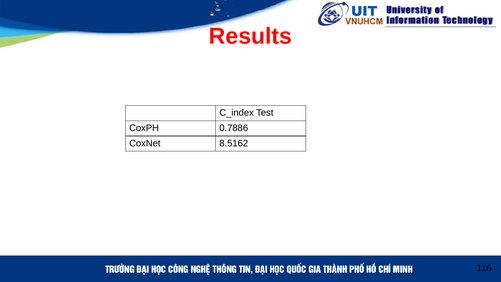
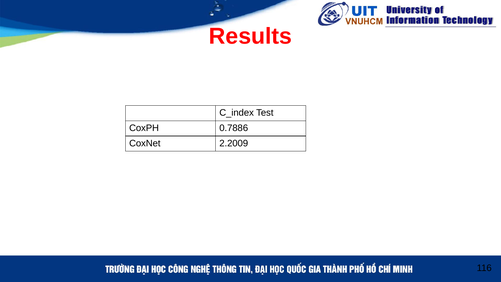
8.5162: 8.5162 -> 2.2009 (234, 143)
